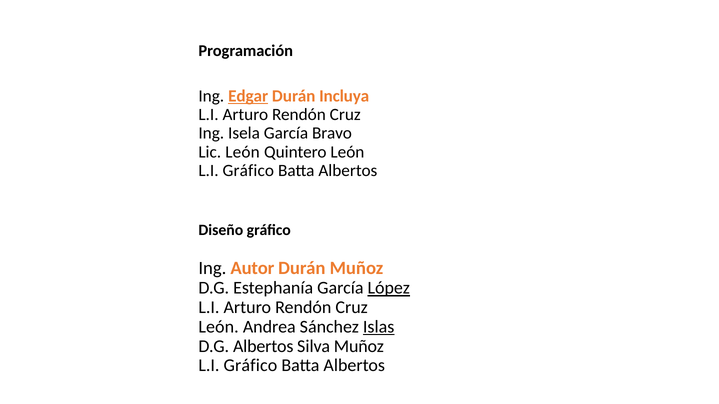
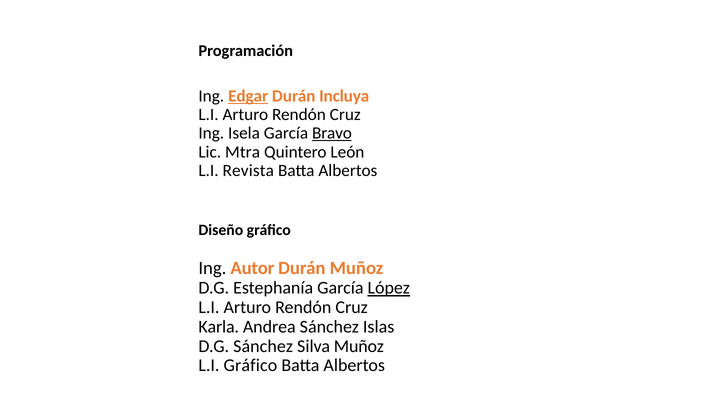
Bravo underline: none -> present (332, 133)
Lic León: León -> Mtra (243, 152)
Gráfico: Gráfico -> Revista (248, 171)
León: León -> Karla (219, 327)
Islas underline: present -> none (379, 327)
D.G Albertos: Albertos -> Sánchez (263, 347)
